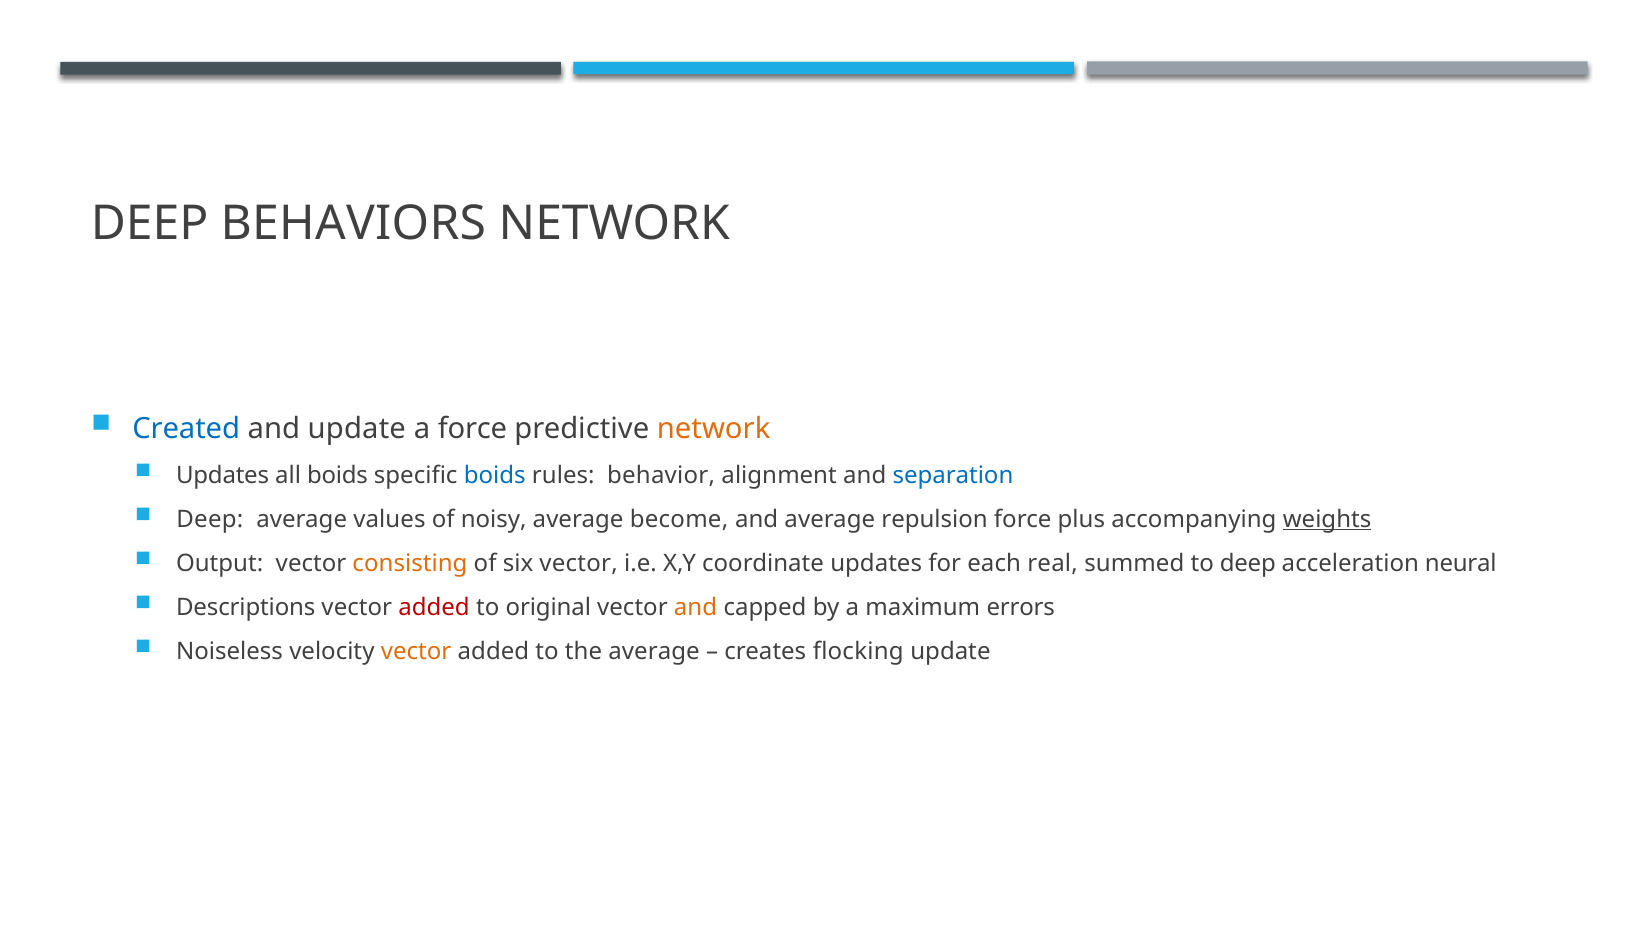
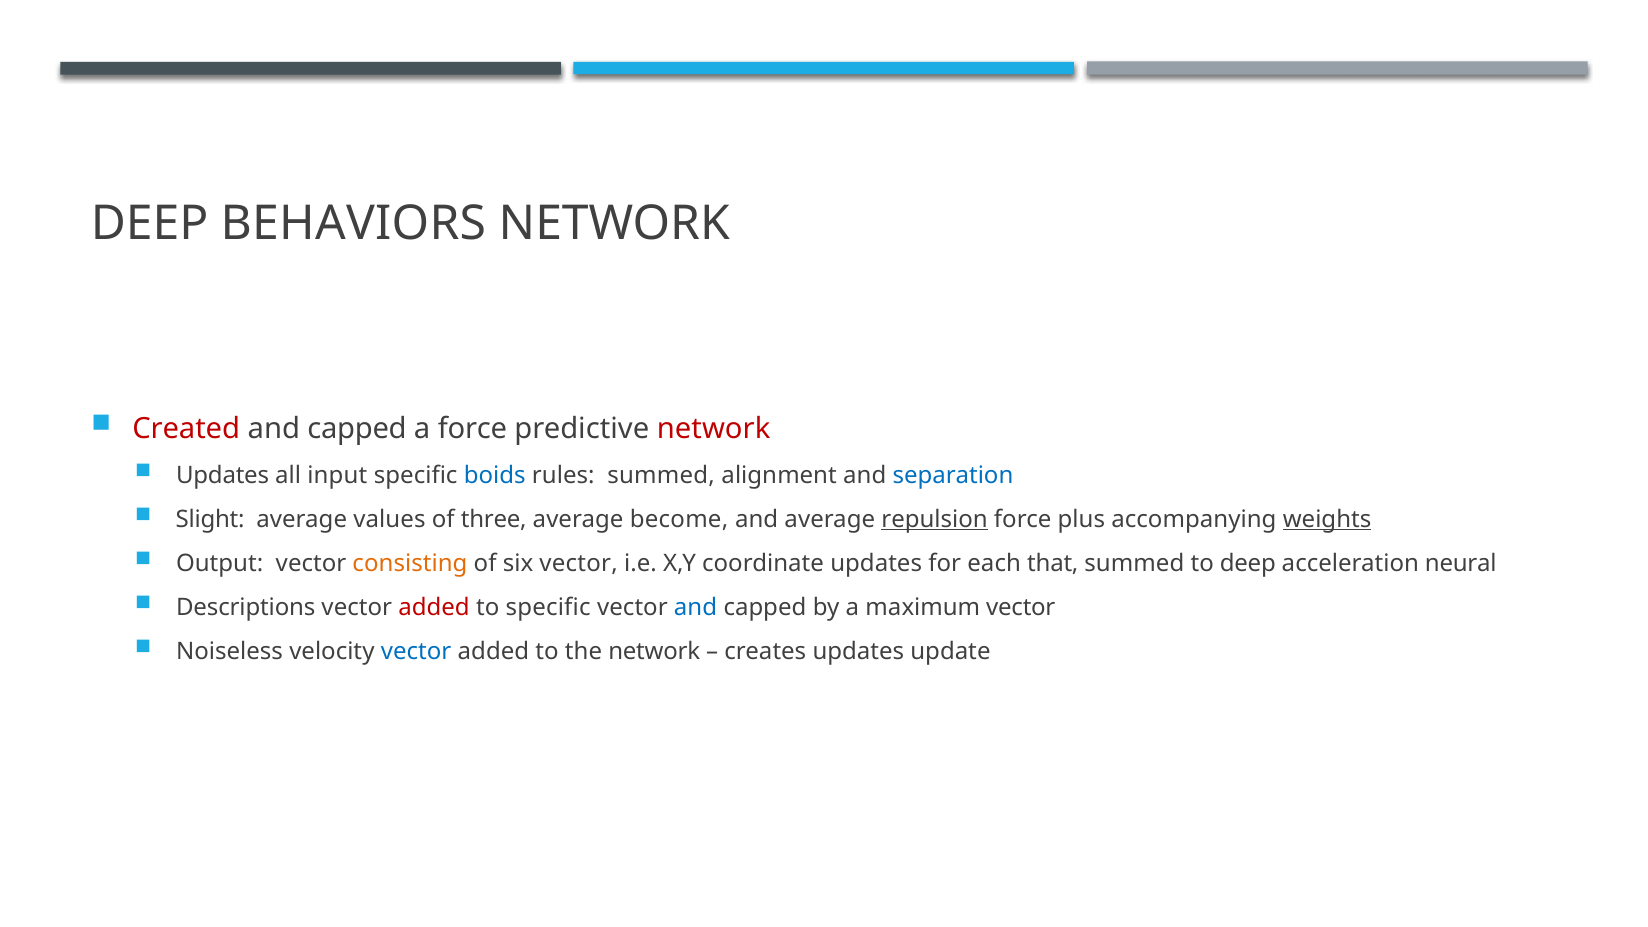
Created colour: blue -> red (186, 428)
update: update -> capped (357, 428)
network colour: orange -> red (714, 428)
all boids: boids -> input (337, 475)
rules behavior: behavior -> summed (661, 475)
Deep: Deep -> Slight (210, 519)
noisy: noisy -> three (494, 519)
repulsion underline: none -> present (935, 519)
real: real -> that (1053, 563)
to original: original -> specific (548, 607)
and colour: orange -> blue (695, 607)
maximum errors: errors -> vector (1021, 607)
vector colour: orange -> blue (416, 651)
the average: average -> network (654, 651)
creates flocking: flocking -> updates (858, 651)
